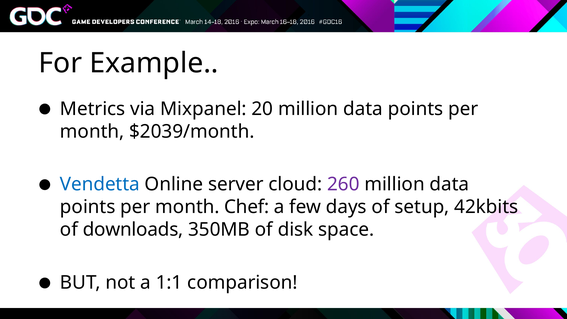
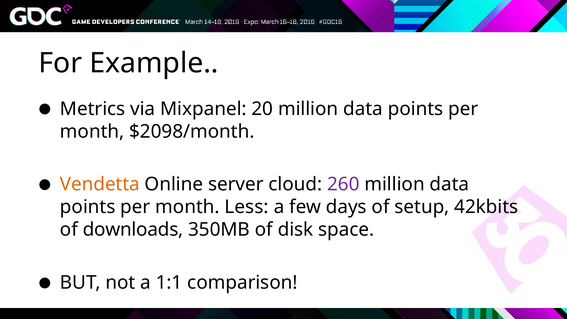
$2039/month: $2039/month -> $2098/month (192, 131)
Vendetta colour: blue -> orange (100, 184)
Chef: Chef -> Less (247, 207)
